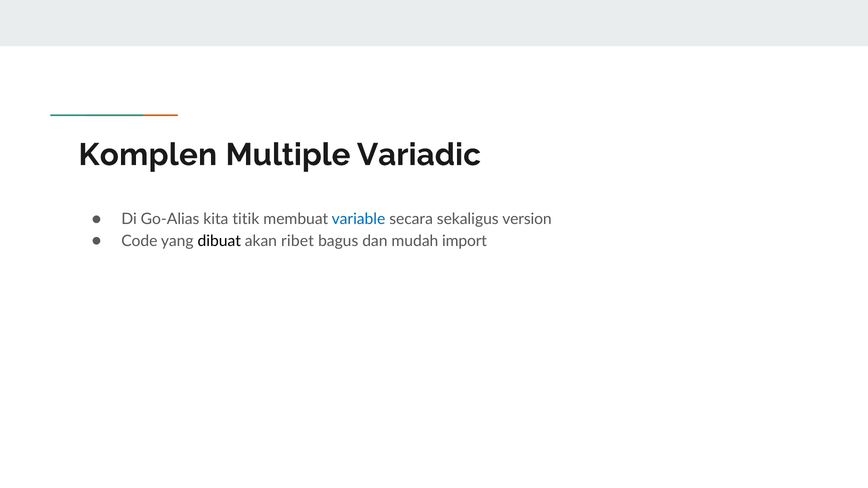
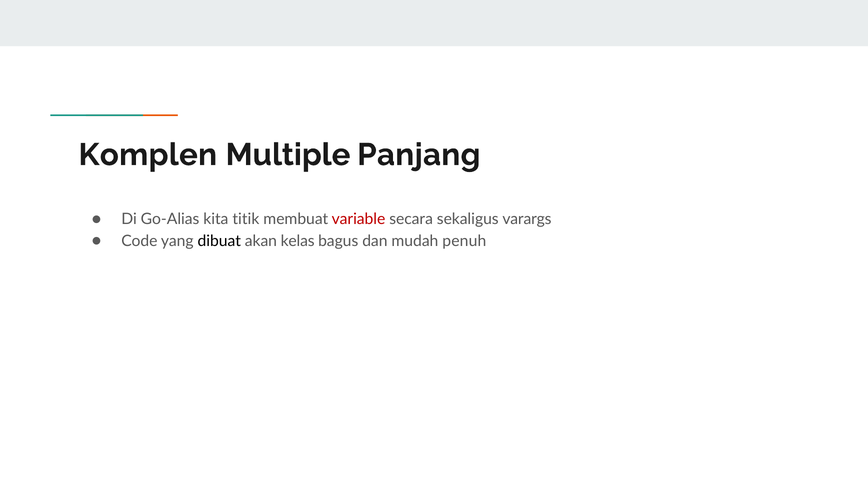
Variadic: Variadic -> Panjang (419, 155)
variable colour: blue -> red (358, 219)
version: version -> varargs (527, 219)
ribet: ribet -> kelas (298, 241)
import: import -> penuh (464, 241)
